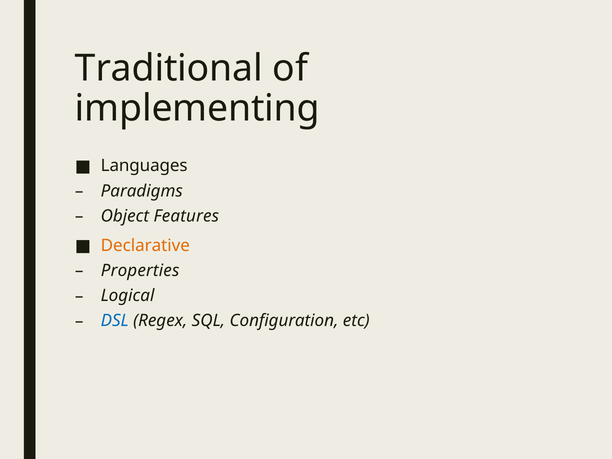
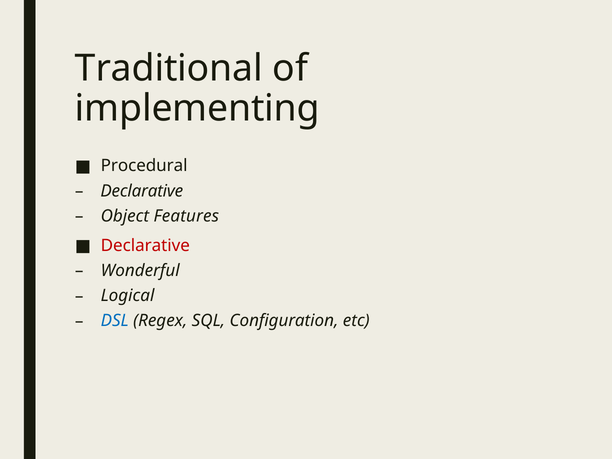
Languages: Languages -> Procedural (144, 166)
Paradigms: Paradigms -> Declarative (142, 191)
Declarative colour: orange -> red (145, 245)
Properties: Properties -> Wonderful (140, 271)
